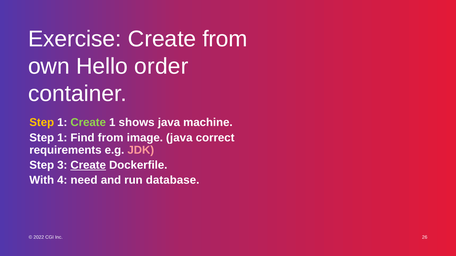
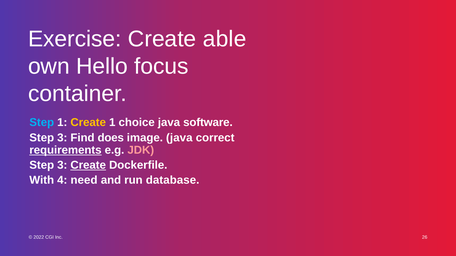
Create from: from -> able (225, 39)
order: order -> focus (161, 66)
Step colour: yellow -> light blue (42, 123)
Create colour: light green -> yellow (88, 123)
shows: shows -> choice (137, 123)
machine: machine -> software (208, 123)
1: 1 -> 3 (62, 138)
Find from: from -> does (111, 138)
requirements underline: none -> present (65, 150)
